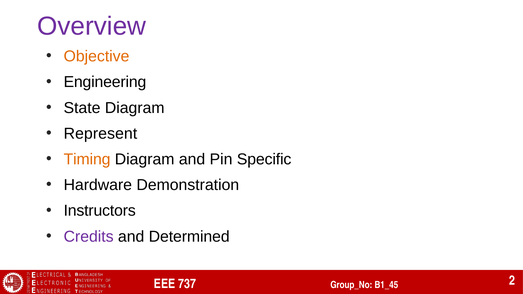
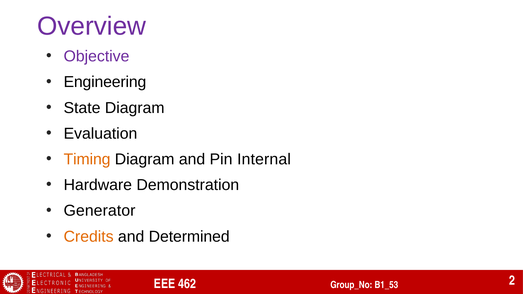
Objective colour: orange -> purple (97, 56)
Represent: Represent -> Evaluation (100, 134)
Specific: Specific -> Internal (264, 159)
Instructors: Instructors -> Generator (100, 211)
Credits colour: purple -> orange (89, 237)
737: 737 -> 462 (187, 284)
B1_45: B1_45 -> B1_53 (386, 285)
